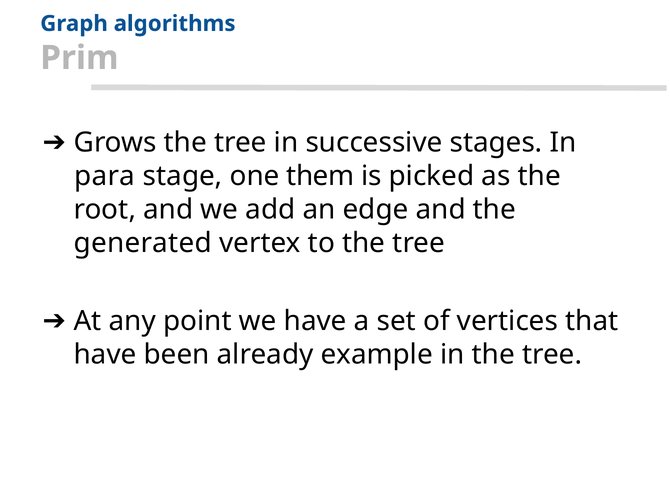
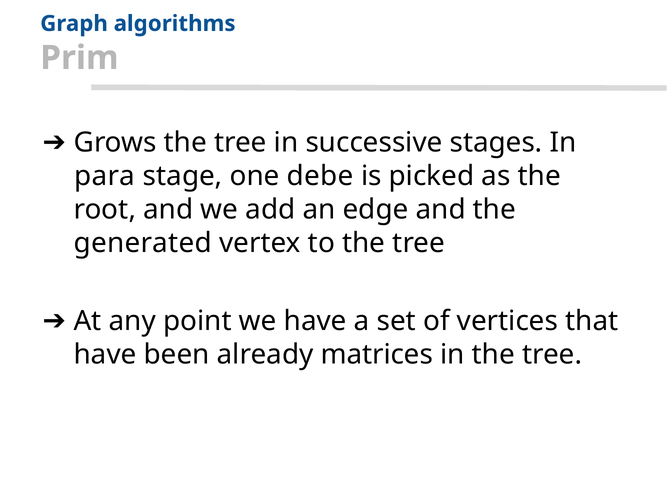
them: them -> debe (320, 176)
example: example -> matrices (377, 355)
